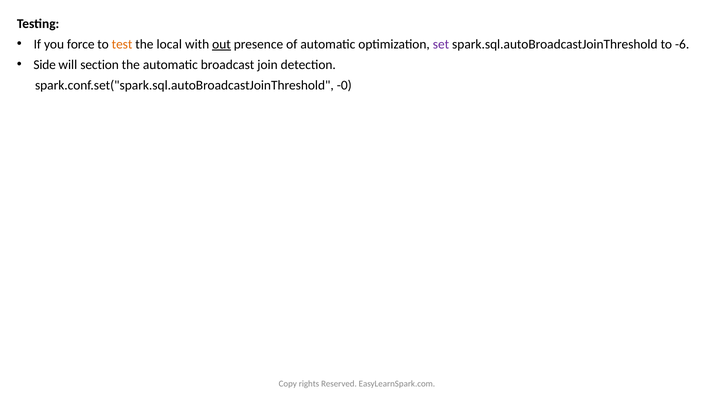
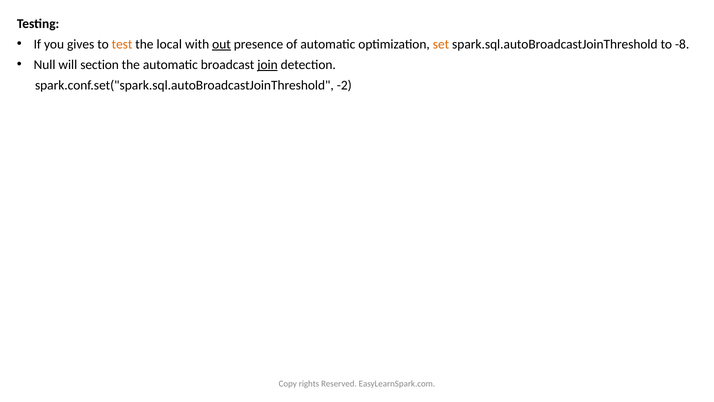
force: force -> gives (81, 44)
set colour: purple -> orange (441, 44)
-6: -6 -> -8 (682, 44)
Side: Side -> Null (45, 65)
join underline: none -> present (267, 65)
-0: -0 -> -2 (344, 85)
